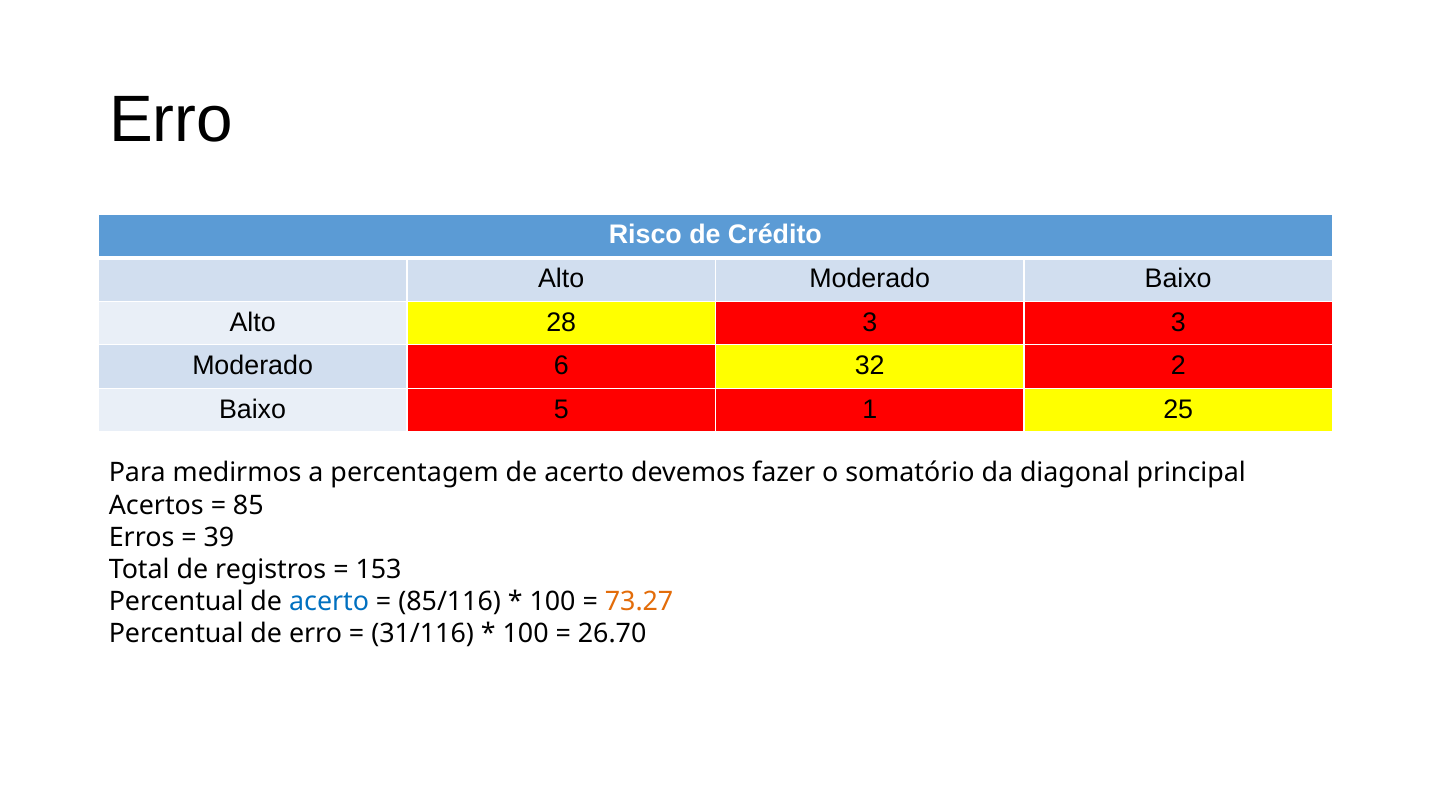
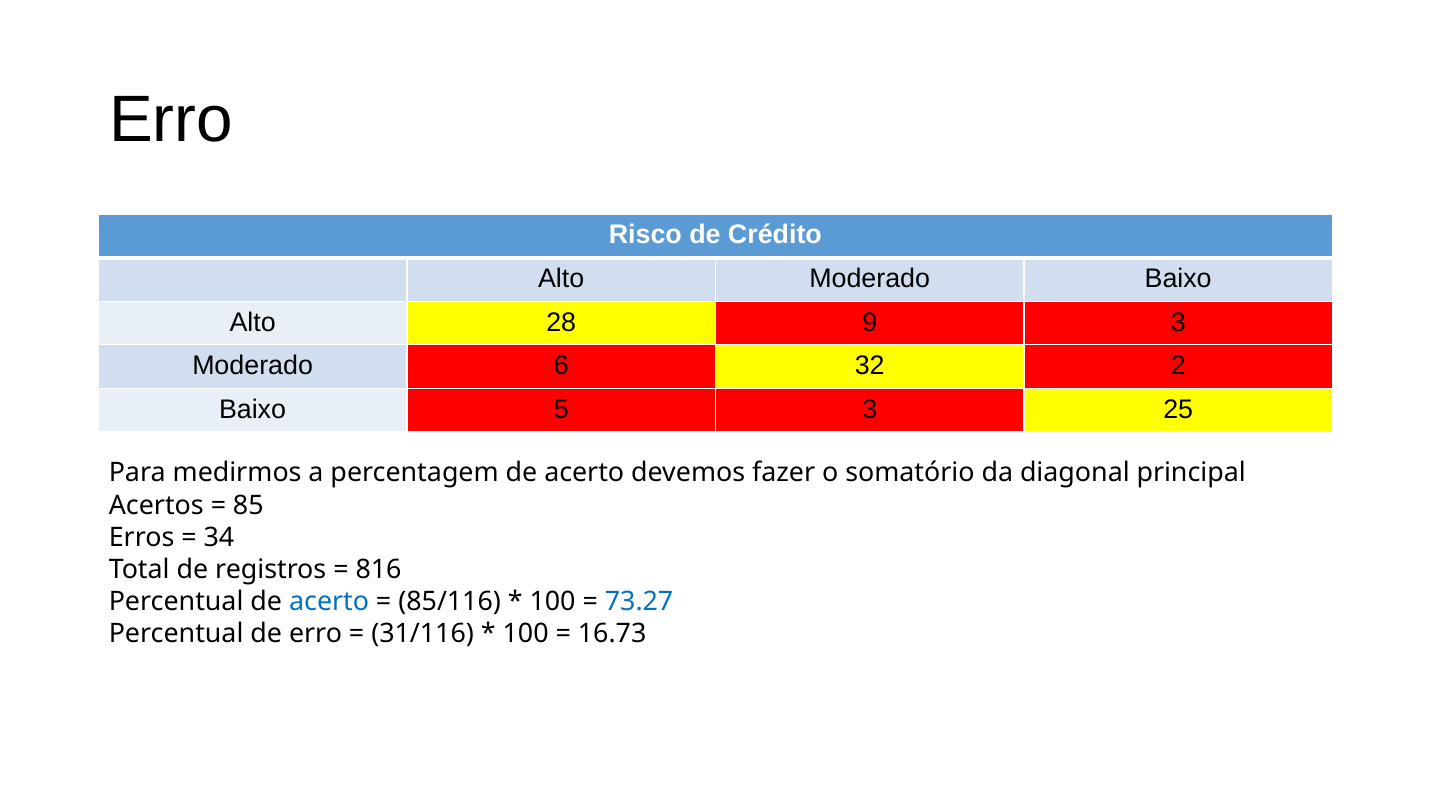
28 3: 3 -> 9 (870, 322)
5 1: 1 -> 3 (870, 409)
39: 39 -> 34 (219, 537)
153: 153 -> 816 (379, 570)
73.27 colour: orange -> blue (639, 602)
26.70: 26.70 -> 16.73 (612, 634)
